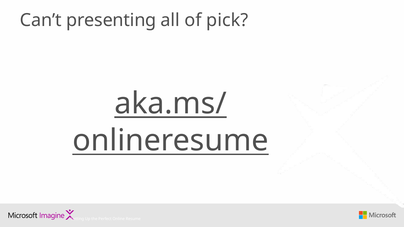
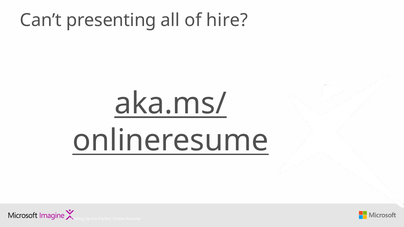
pick: pick -> hire (227, 20)
